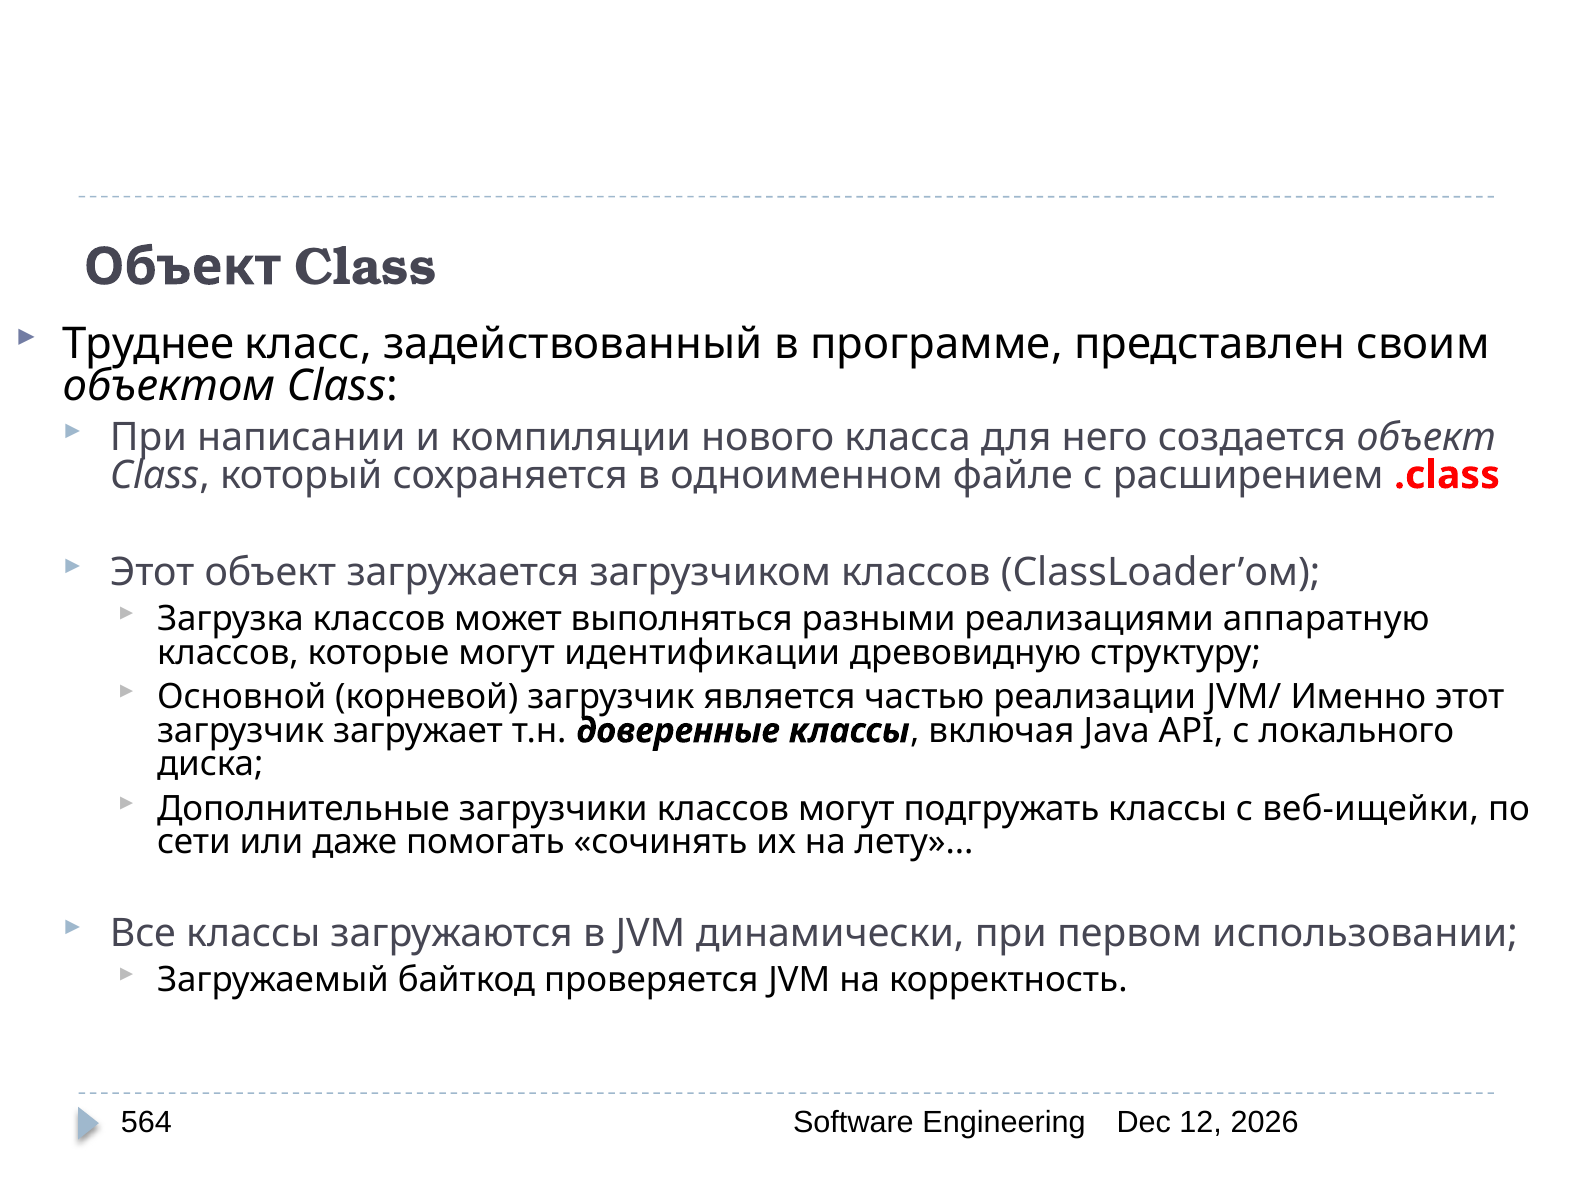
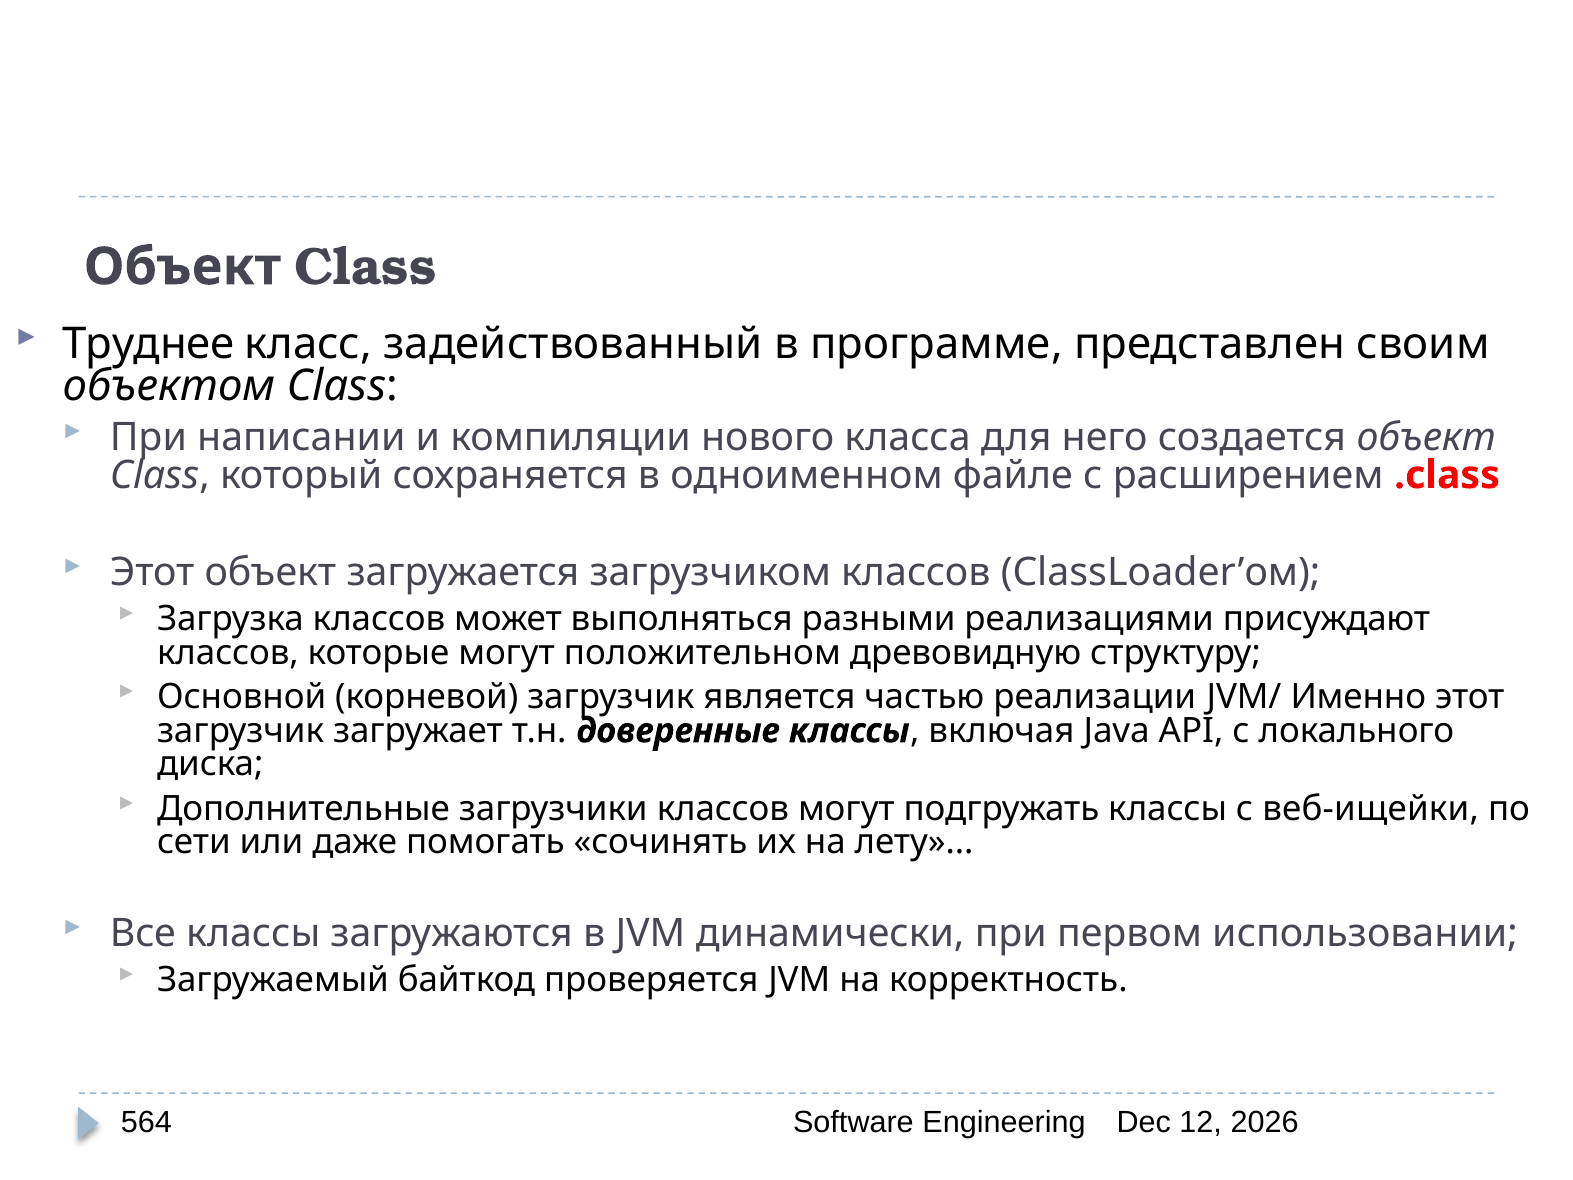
аппаратную: аппаратную -> присуждают (1327, 619)
идентификации: идентификации -> положительном (702, 653)
